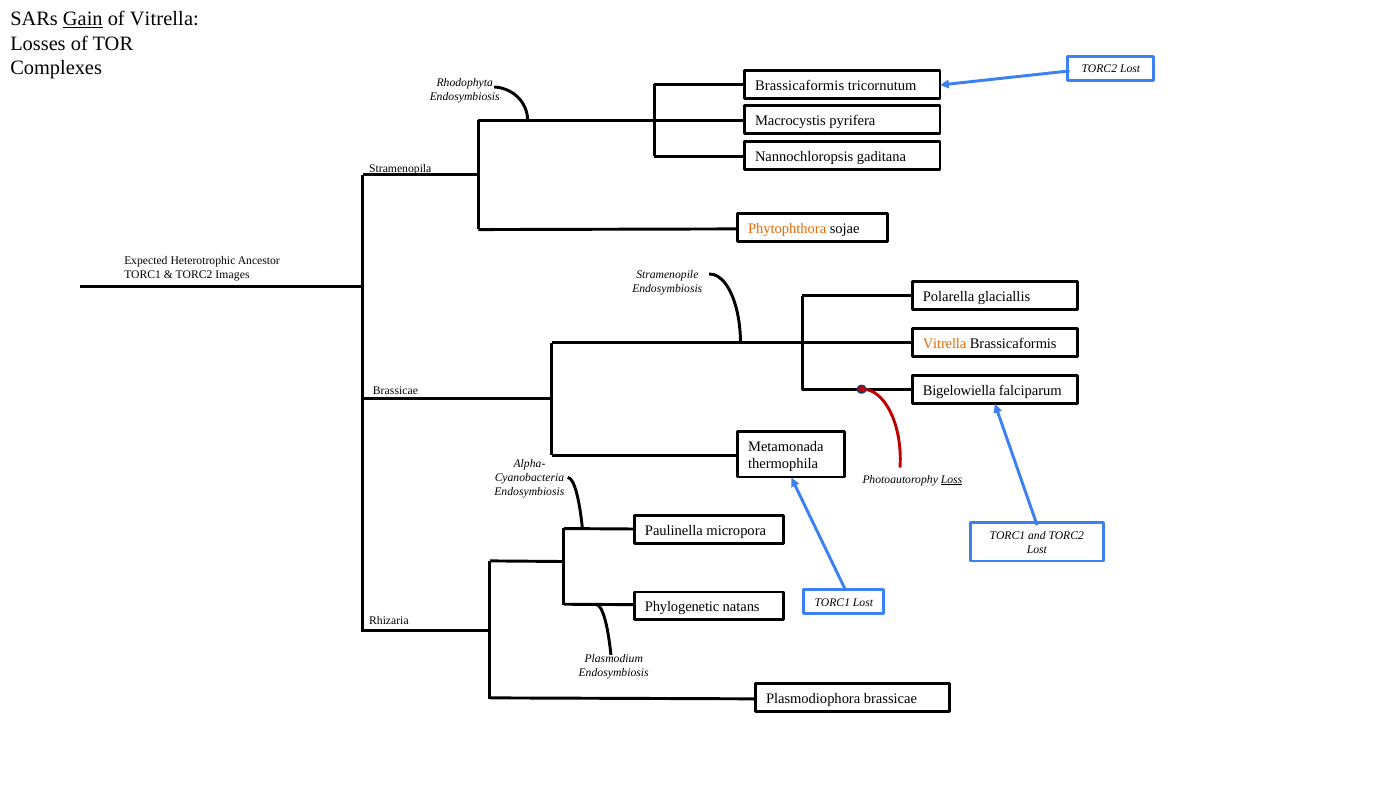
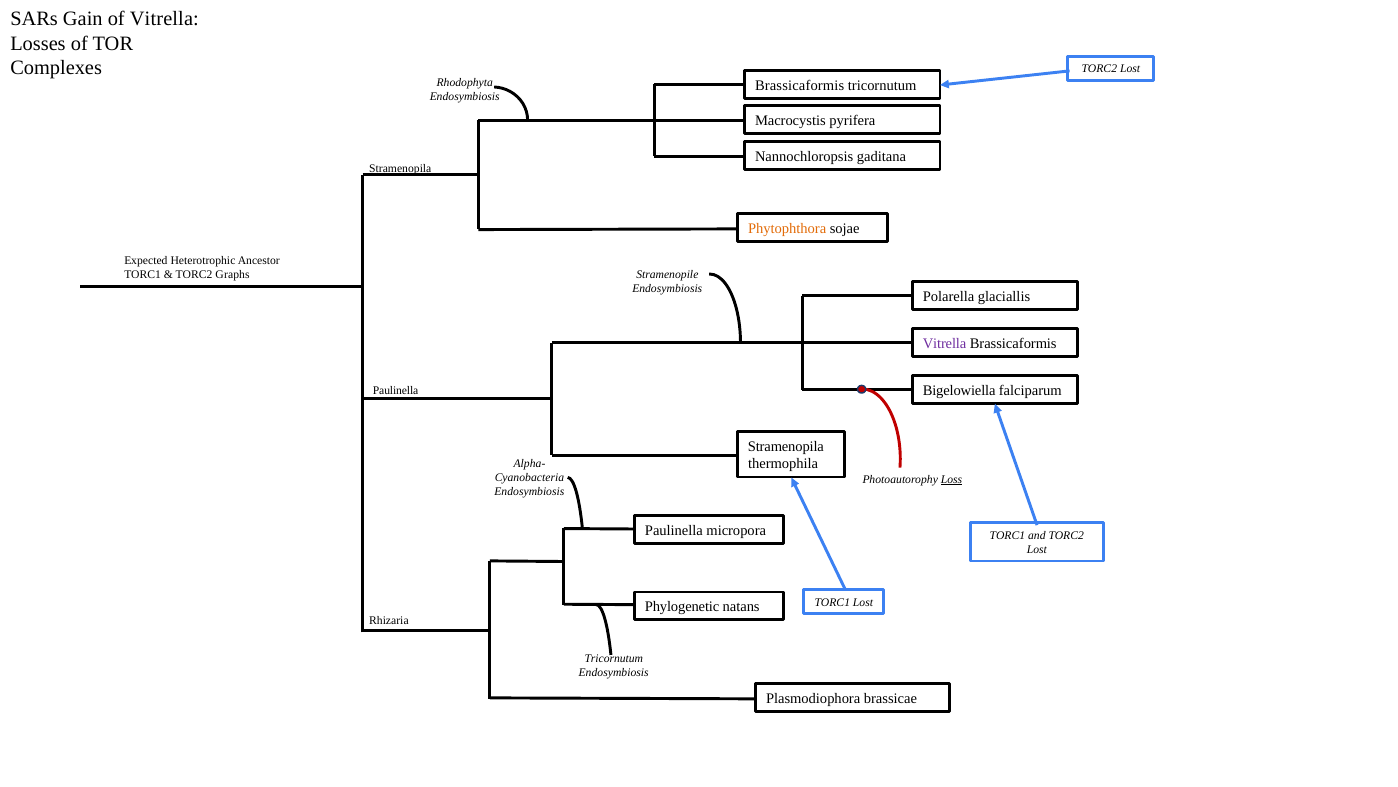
Gain underline: present -> none (83, 19)
Images: Images -> Graphs (233, 274)
Vitrella colour: orange -> purple (945, 343)
Brassicae: Brassicae -> Paulinella (396, 390)
Metamonada: Metamonada -> Stramenopila (786, 446)
Plasmodium: Plasmodium -> Tricornutum (614, 658)
